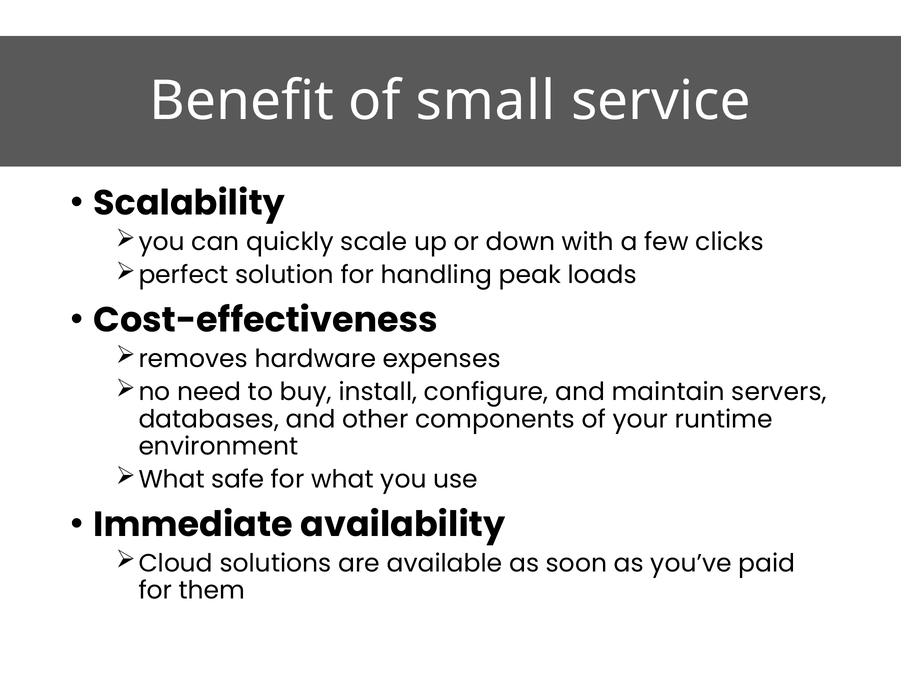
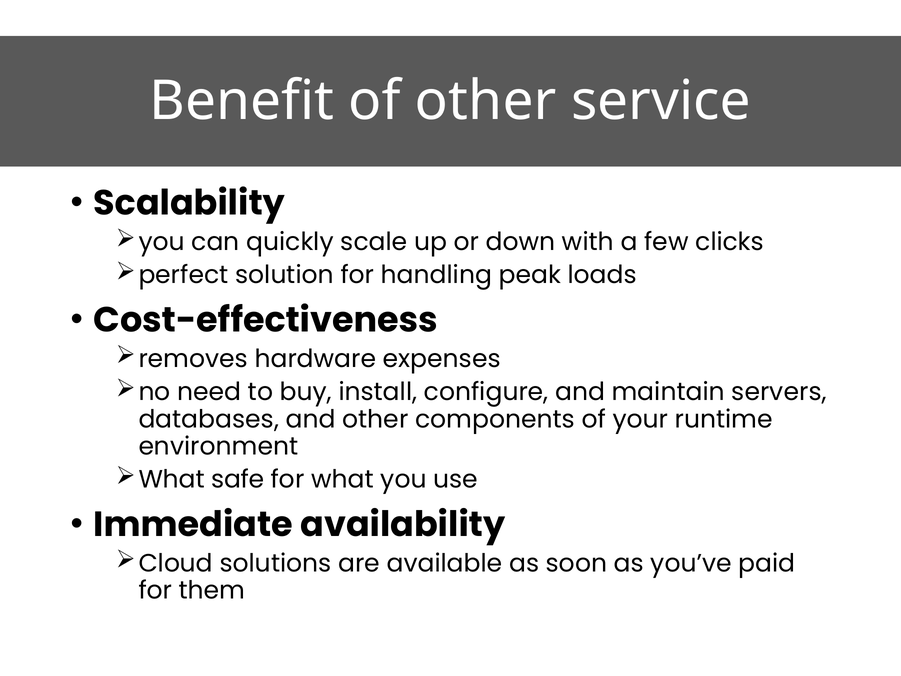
of small: small -> other (486, 101)
